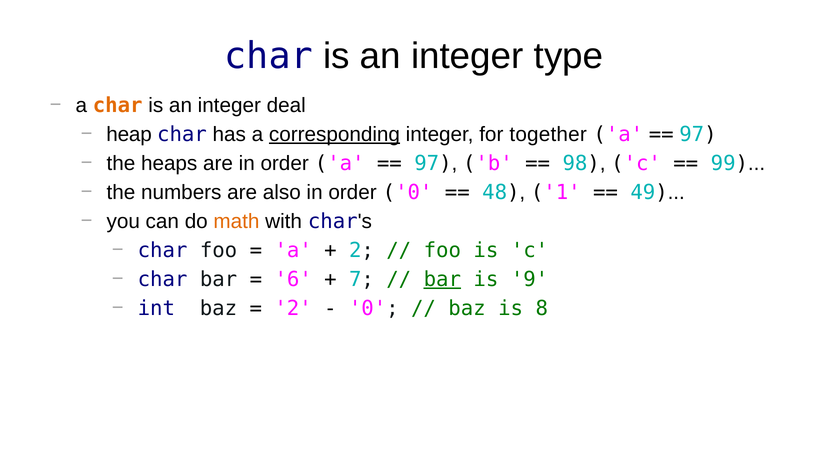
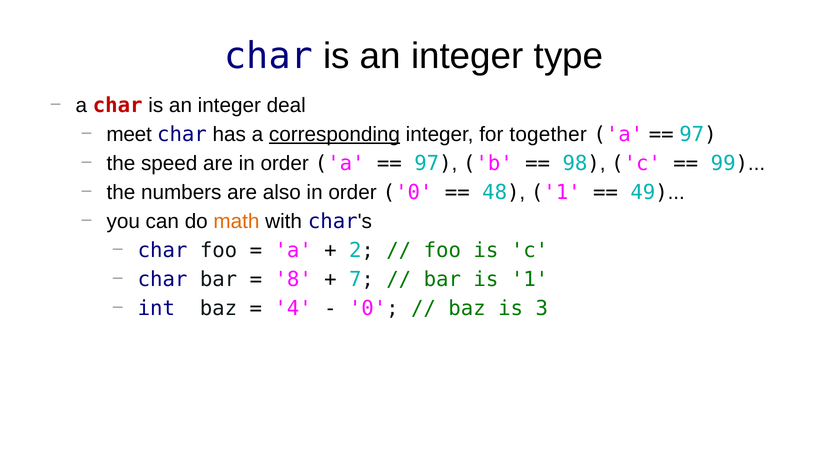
char colour: orange -> red (118, 105)
heap: heap -> meet (129, 134)
heaps: heaps -> speed (169, 163)
6: 6 -> 8 (293, 279)
bar underline: present -> none (442, 279)
is 9: 9 -> 1 (530, 279)
2: 2 -> 4 (293, 308)
8: 8 -> 3 (542, 308)
